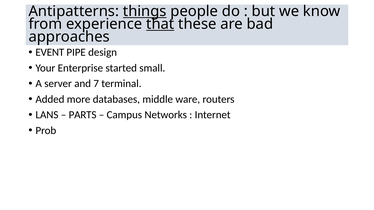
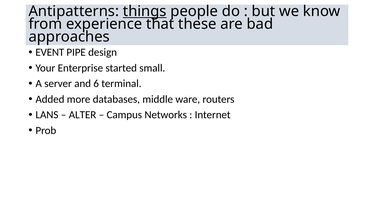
that underline: present -> none (160, 24)
7: 7 -> 6 (96, 84)
PARTS: PARTS -> ALTER (83, 115)
